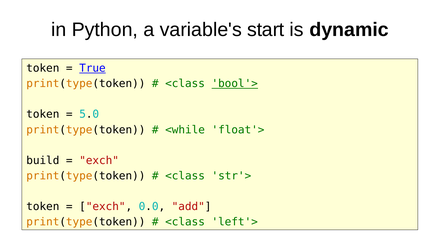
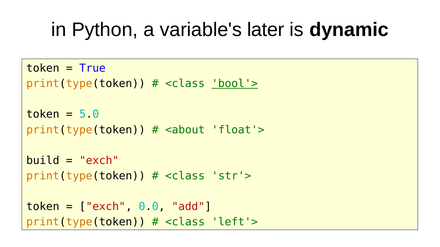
start: start -> later (266, 30)
True underline: present -> none (92, 68)
<while: <while -> <about (185, 130)
